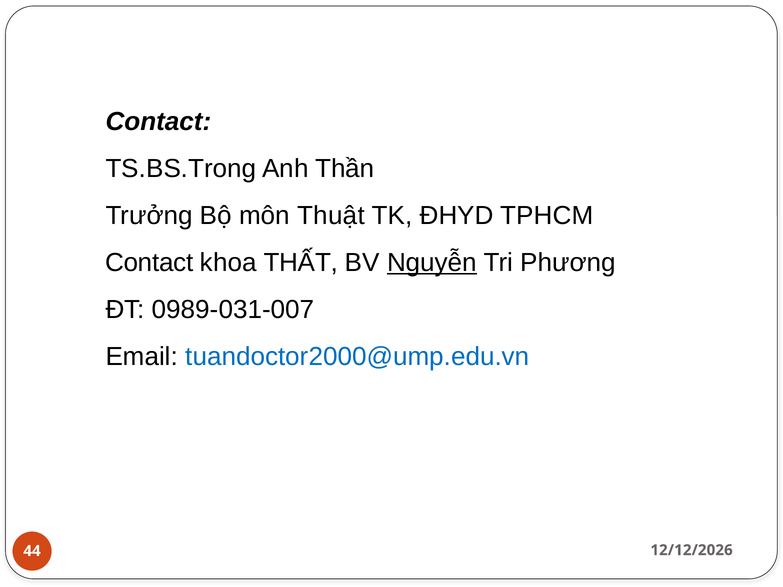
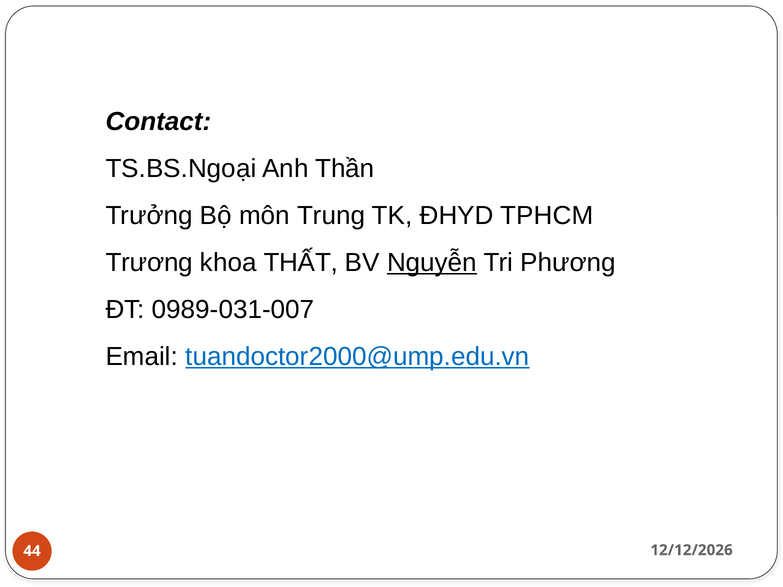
TS.BS.Trong: TS.BS.Trong -> TS.BS.Ngoại (181, 169)
Thuật: Thuật -> Trung (331, 216)
Contact: Contact -> Trương (149, 263)
tuandoctor2000@ump.edu.vn underline: none -> present (357, 357)
